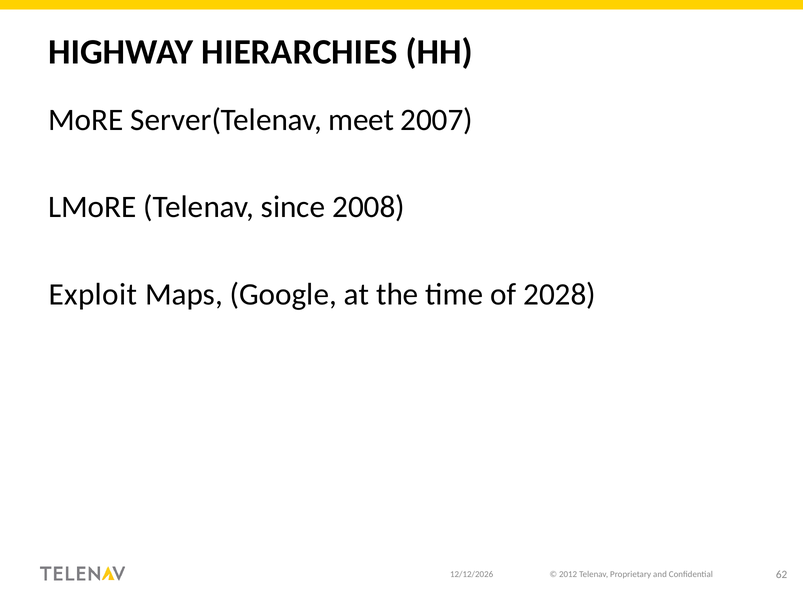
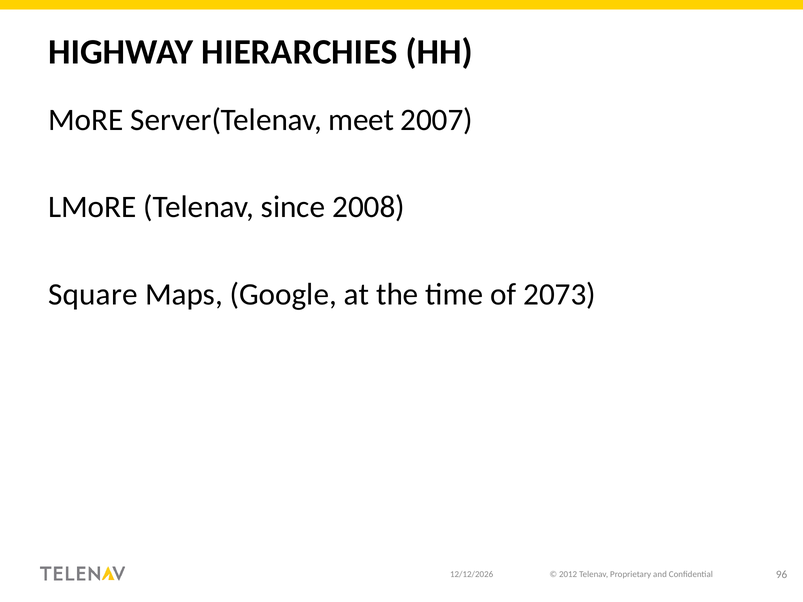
Exploit: Exploit -> Square (93, 295)
2028: 2028 -> 2073 (560, 295)
62: 62 -> 96 (782, 575)
